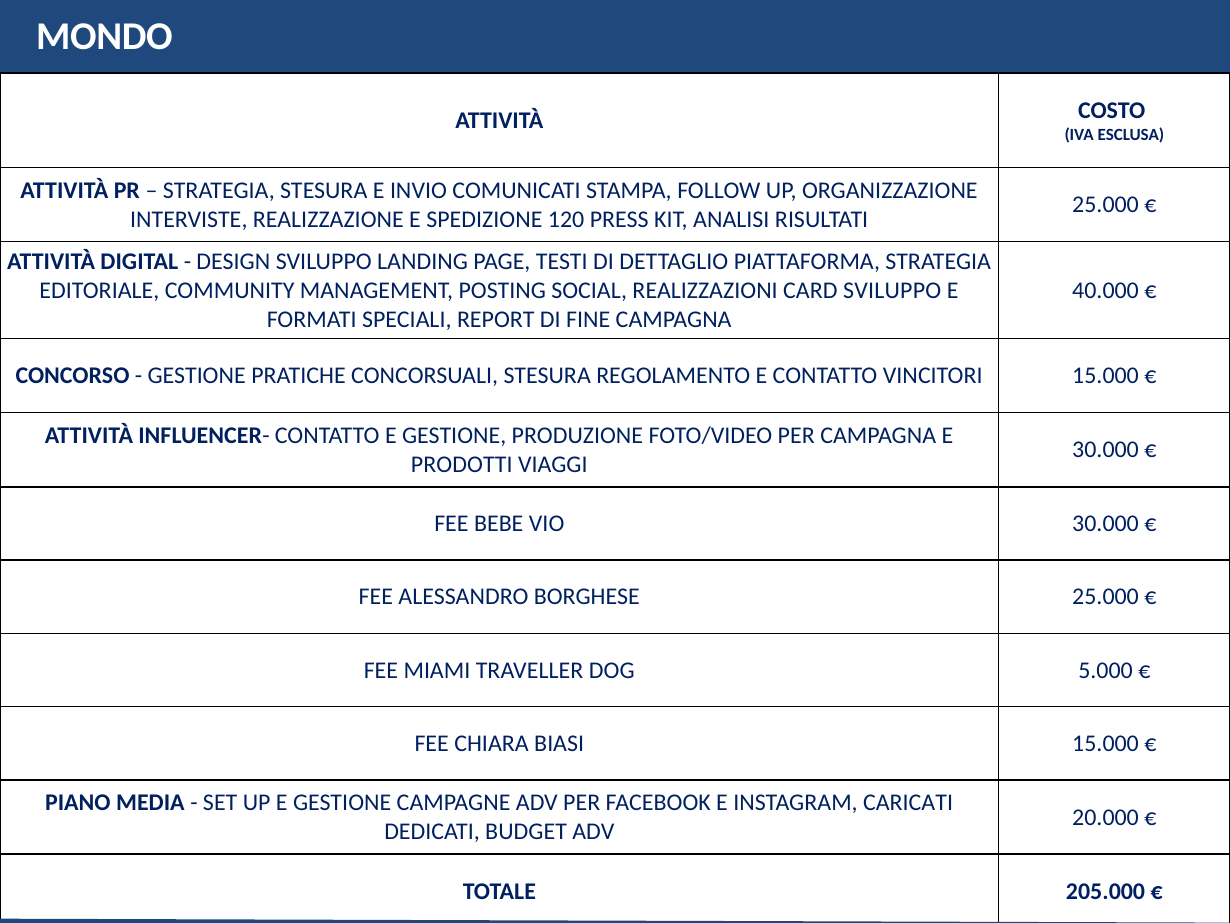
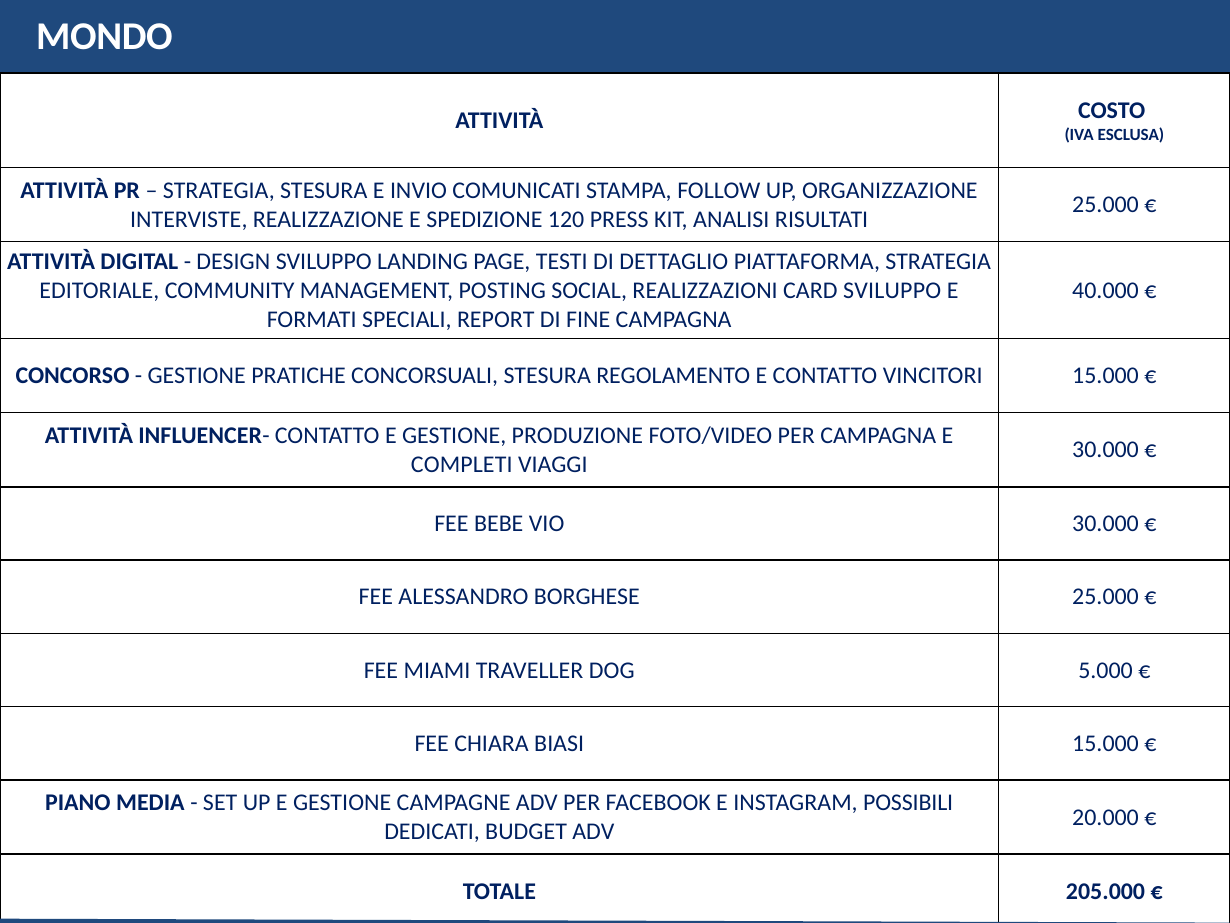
PRODOTTI: PRODOTTI -> COMPLETI (462, 464)
CARICATI: CARICATI -> POSSIBILI (908, 802)
